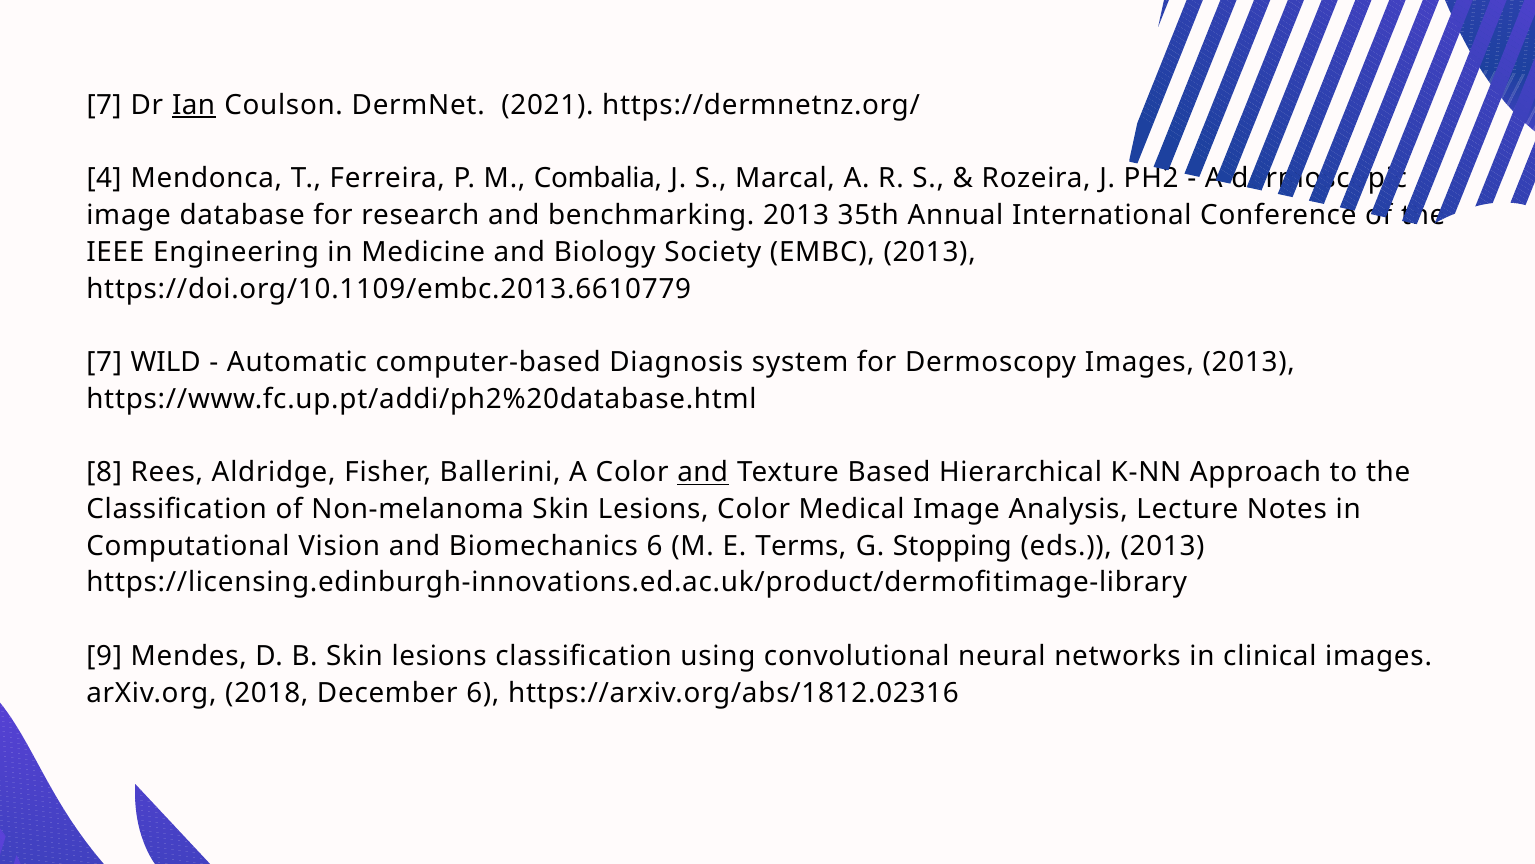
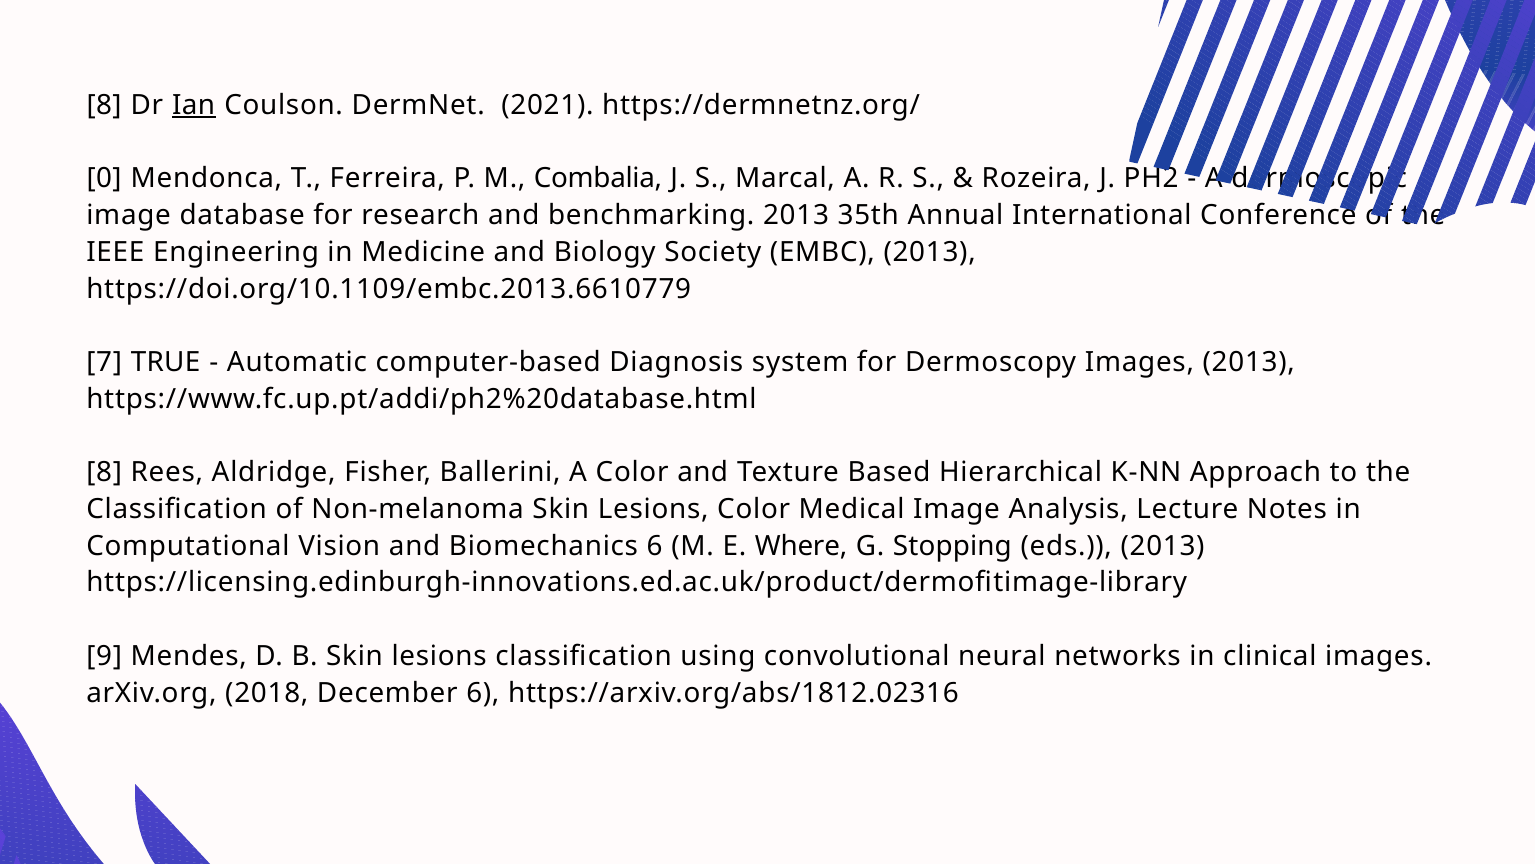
7: 7 -> 8 (104, 105)
4: 4 -> 0 (104, 179)
WILD: WILD -> TRUE (166, 362)
and underline: present -> none (703, 472)
Terms: Terms -> Where (801, 546)
